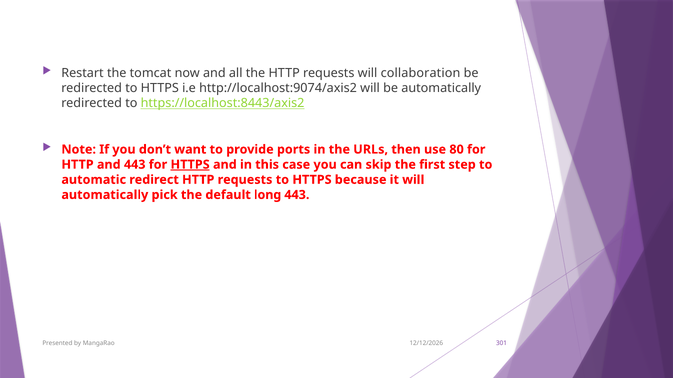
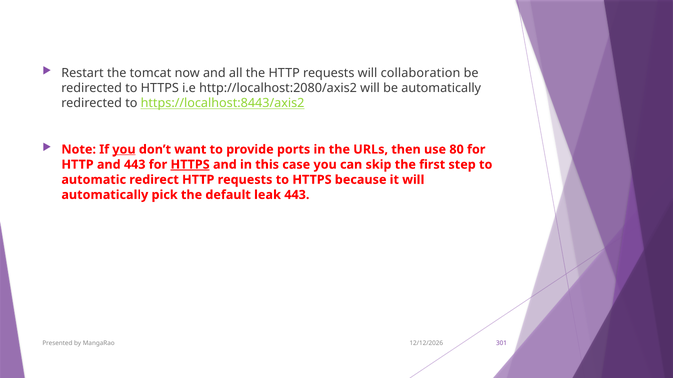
http://localhost:9074/axis2: http://localhost:9074/axis2 -> http://localhost:2080/axis2 (278, 88)
you underline: none -> present (124, 150)
long: long -> leak (267, 195)
